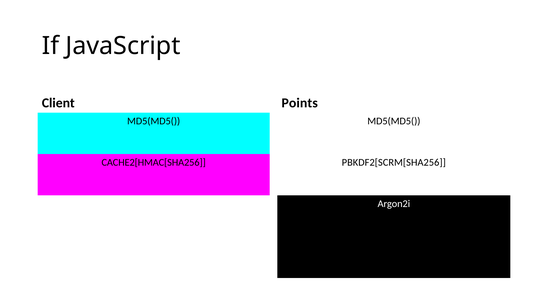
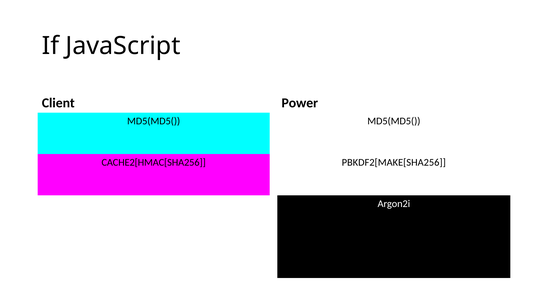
Points: Points -> Power (300, 103)
PBKDF2[SCRM[SHA256: PBKDF2[SCRM[SHA256 -> PBKDF2[MAKE[SHA256 (394, 162)
